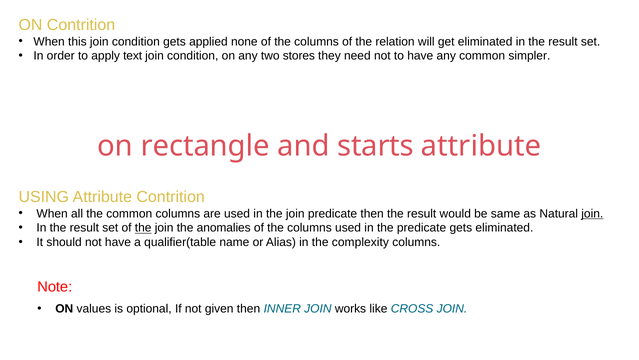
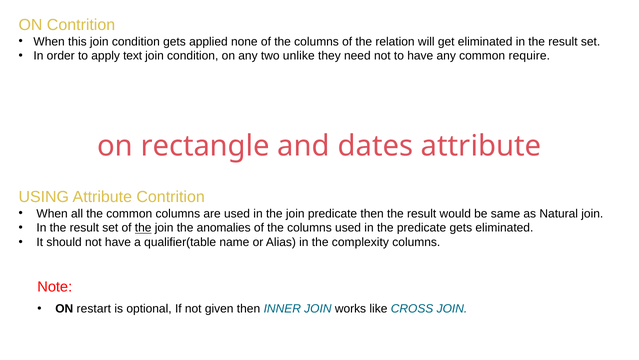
stores: stores -> unlike (299, 56)
simpler: simpler -> require (529, 56)
starts: starts -> dates (375, 146)
join underline: present -> none (592, 213)
values: values -> restart (94, 308)
